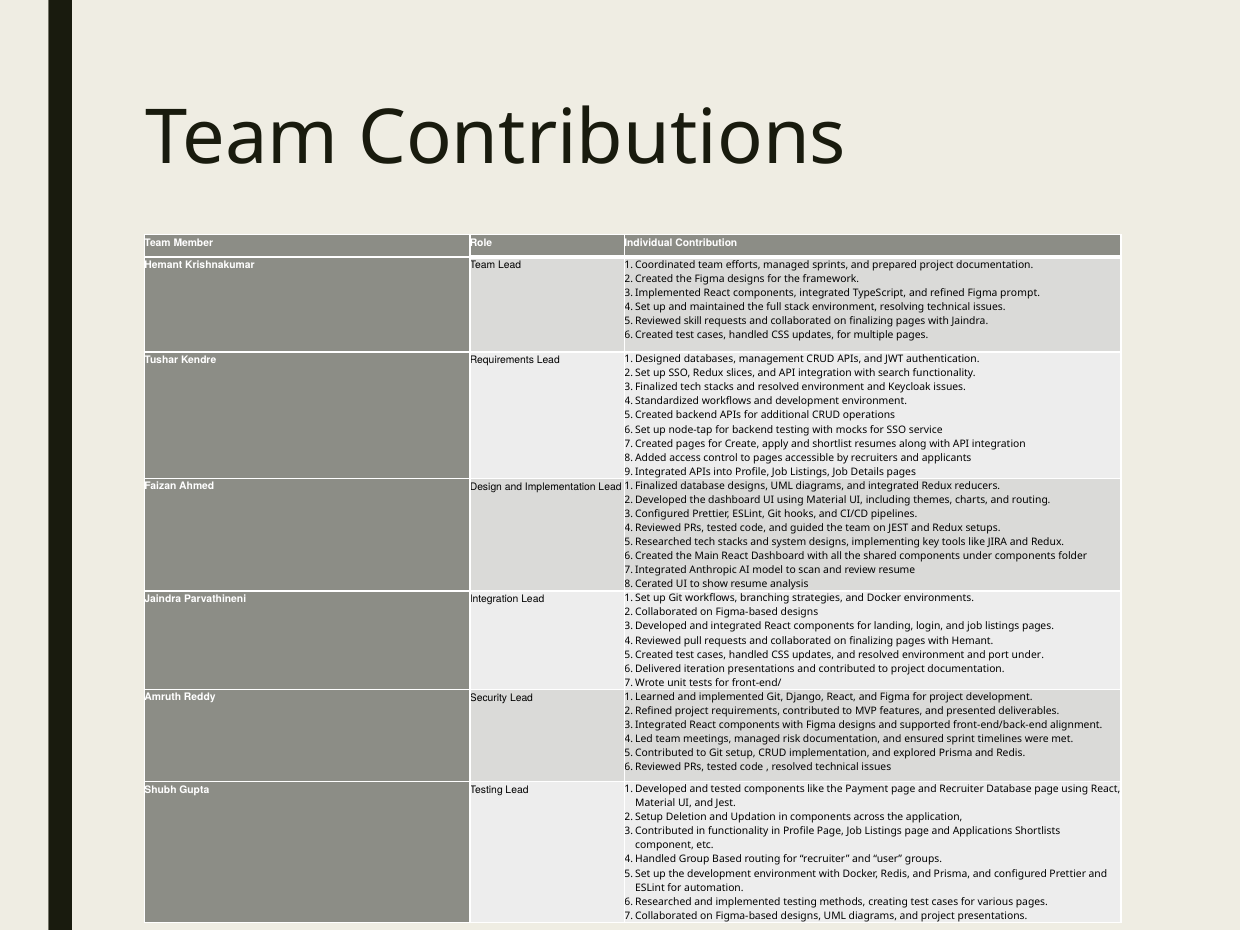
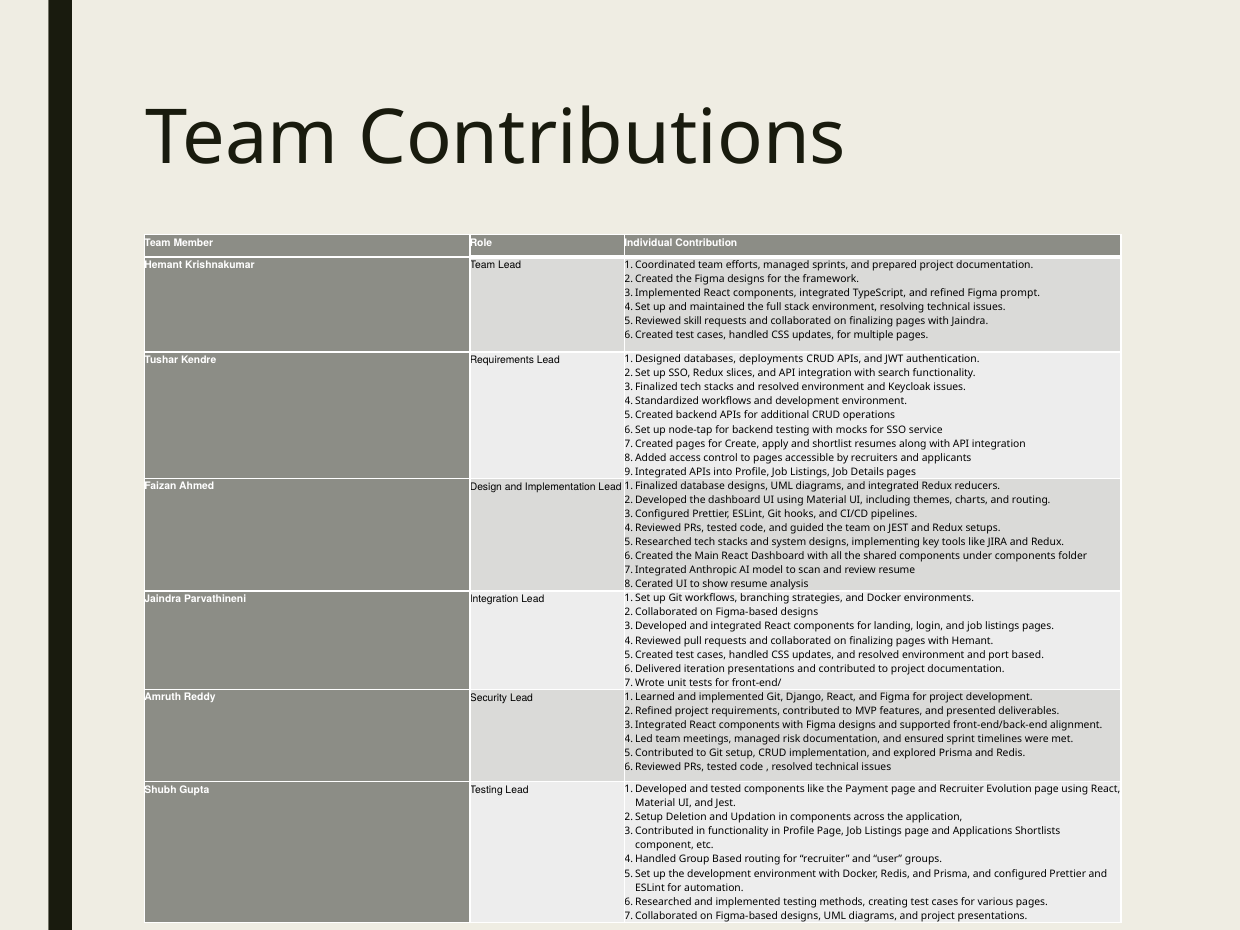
management: management -> deployments (771, 359)
port under: under -> based (1028, 655)
Recruiter Database: Database -> Evolution (1009, 789)
